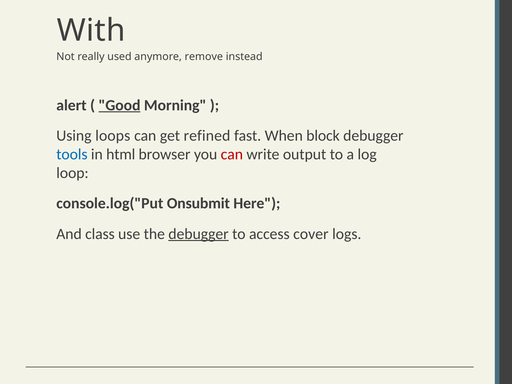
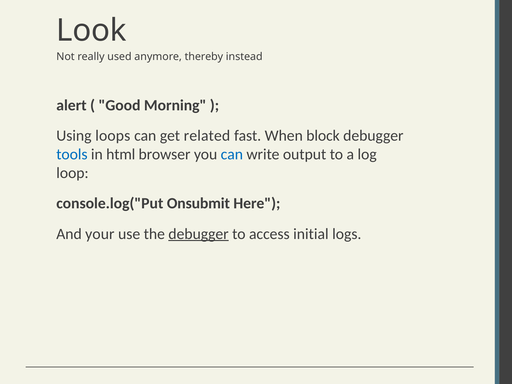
With: With -> Look (91, 30)
remove: remove -> thereby (204, 57)
Good underline: present -> none (120, 105)
refined: refined -> related (207, 136)
can colour: red -> blue (232, 154)
class: class -> your (100, 234)
cover: cover -> initial (311, 234)
